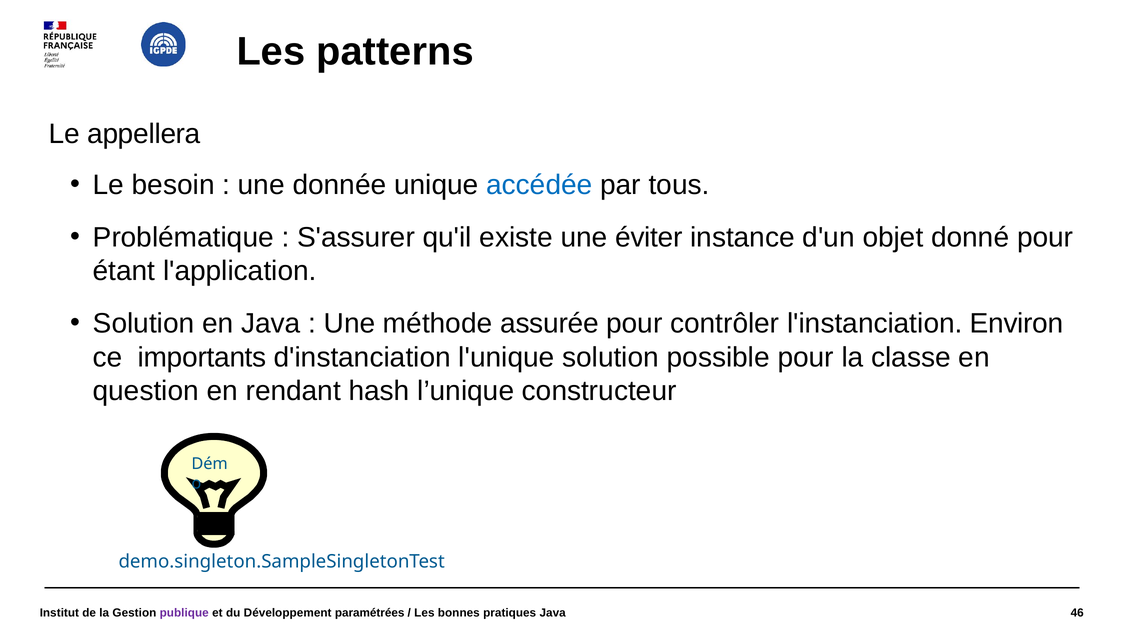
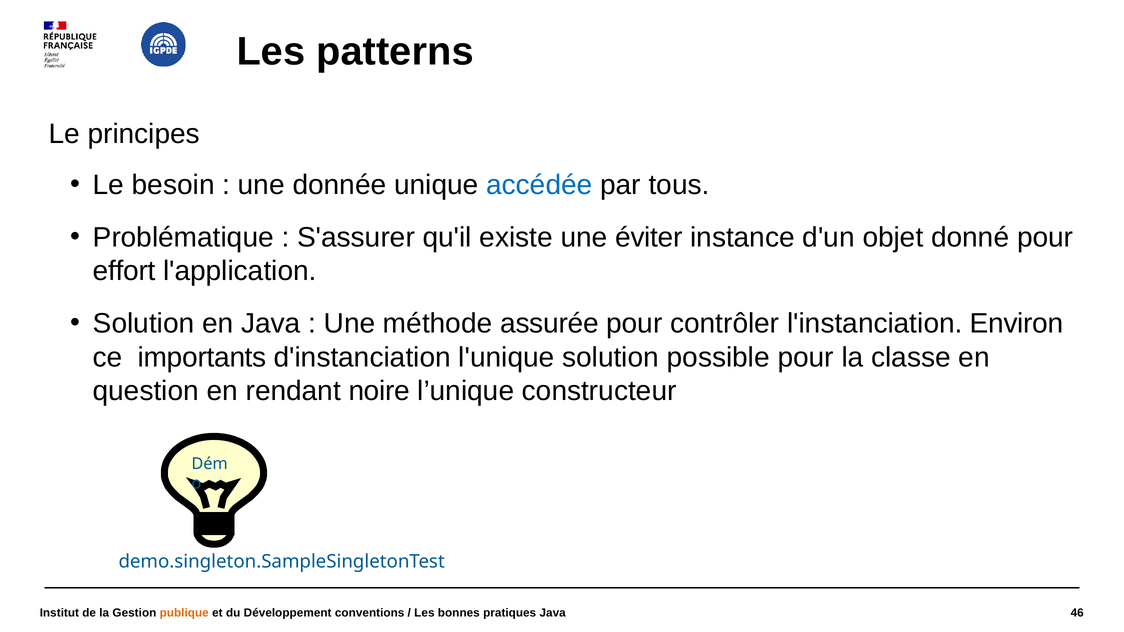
appellera: appellera -> principes (144, 134)
étant: étant -> effort (124, 271)
hash: hash -> noire (379, 391)
publique colour: purple -> orange (184, 613)
paramétrées: paramétrées -> conventions (370, 613)
